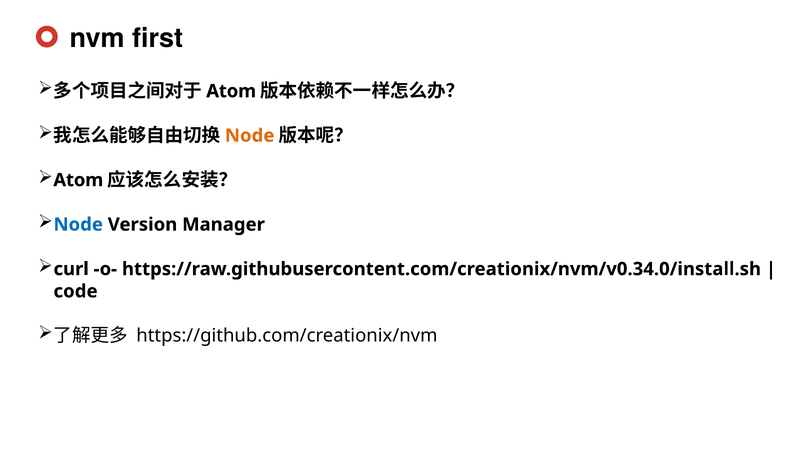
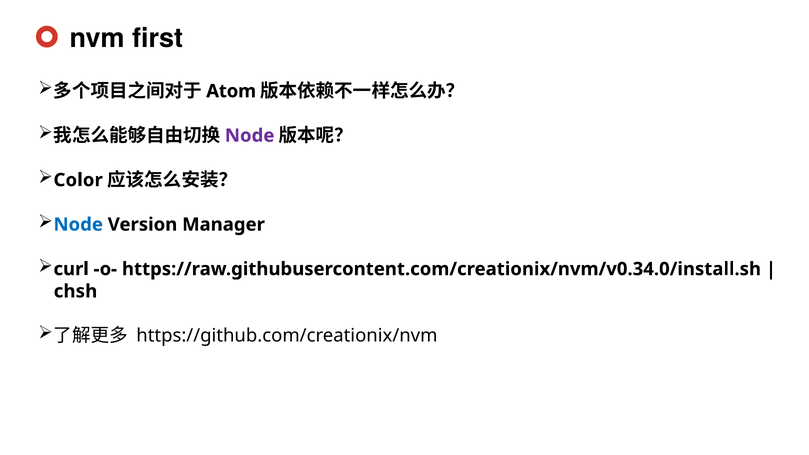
Node colour: orange -> purple (250, 136)
Atom: Atom -> Color (78, 180)
code: code -> chsh (75, 291)
